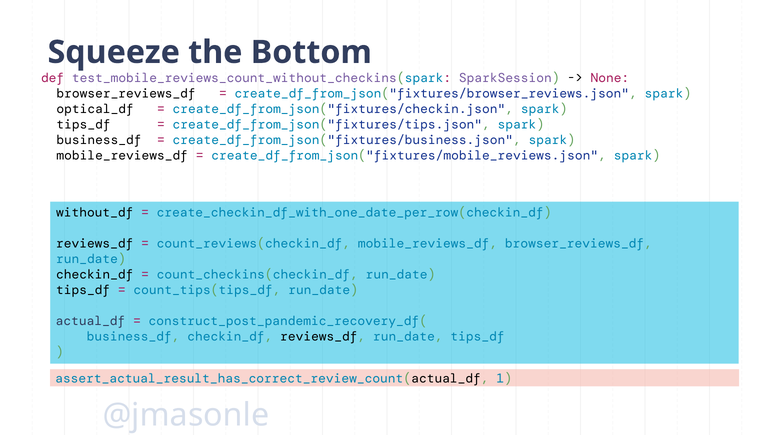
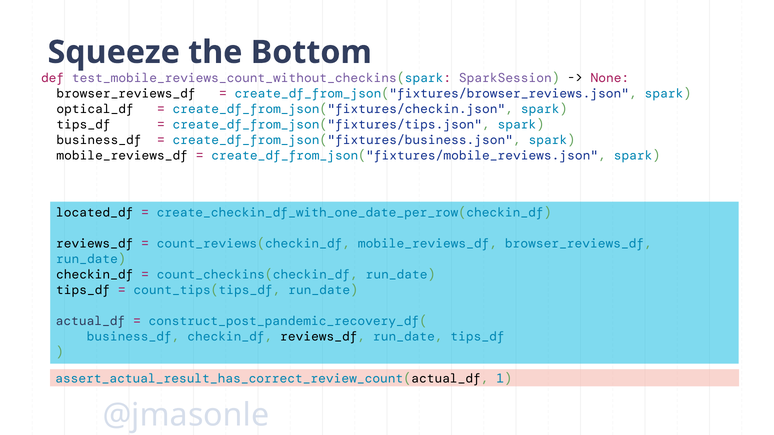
without_df: without_df -> located_df (95, 213)
